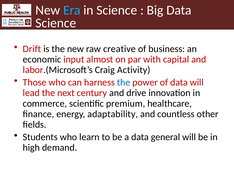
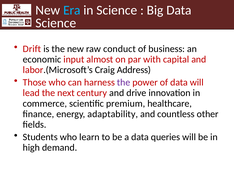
creative: creative -> conduct (119, 49)
Activity: Activity -> Address (134, 70)
the colour: blue -> purple (124, 82)
general: general -> queries (166, 137)
